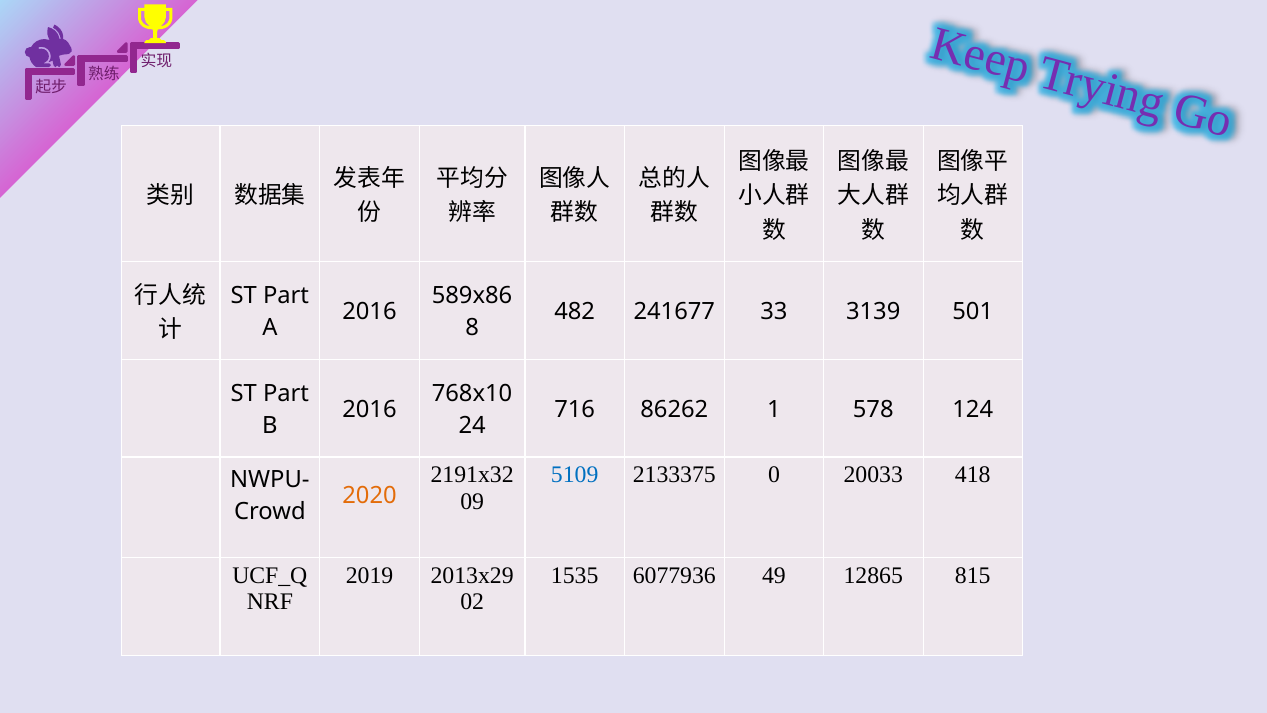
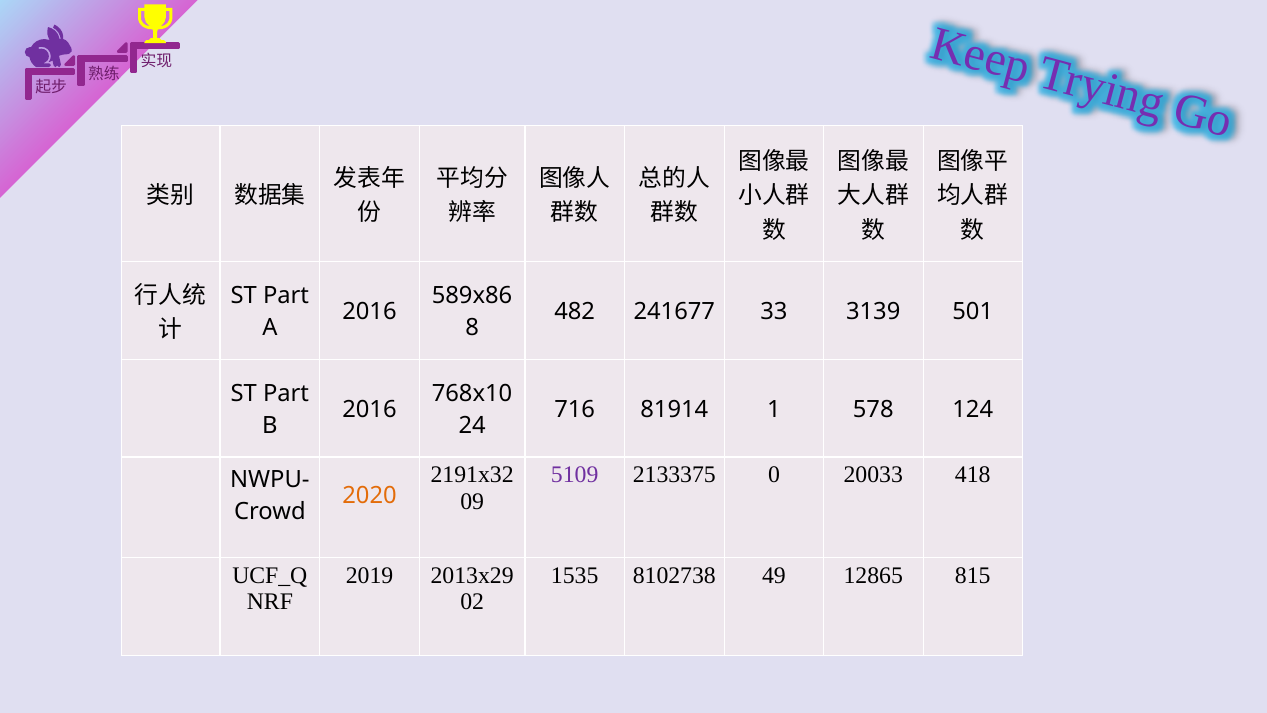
86262: 86262 -> 81914 (674, 409)
5109 colour: blue -> purple (575, 475)
6077936: 6077936 -> 8102738 (674, 575)
